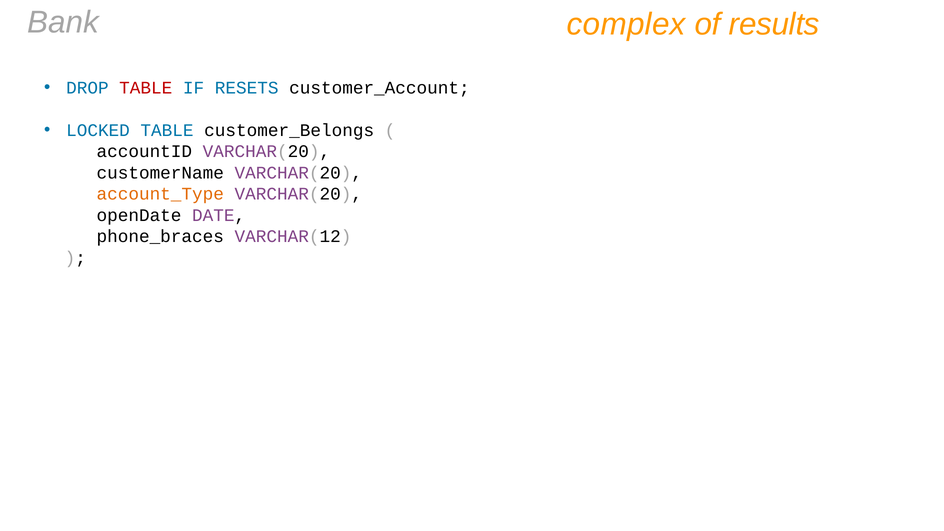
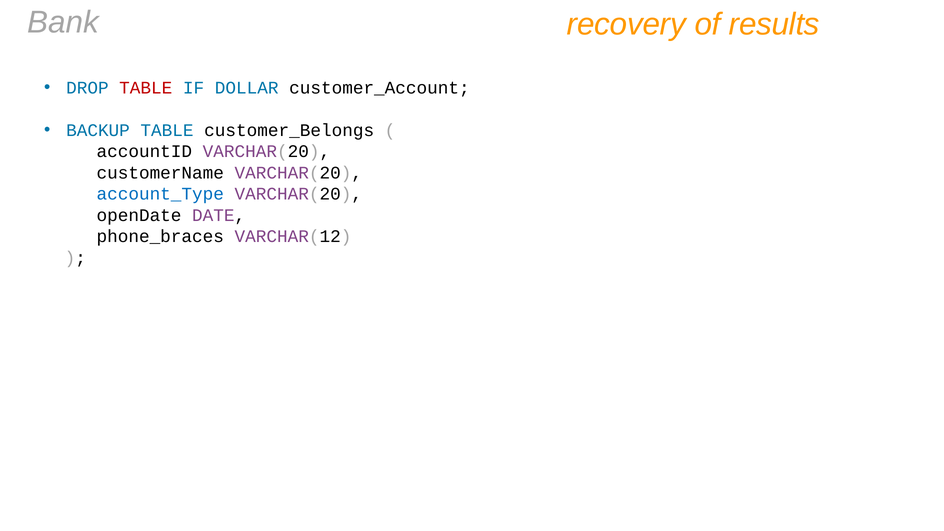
complex: complex -> recovery (626, 25)
RESETS: RESETS -> DOLLAR (247, 88)
LOCKED: LOCKED -> BACKUP (98, 130)
account_Type colour: orange -> blue (160, 194)
